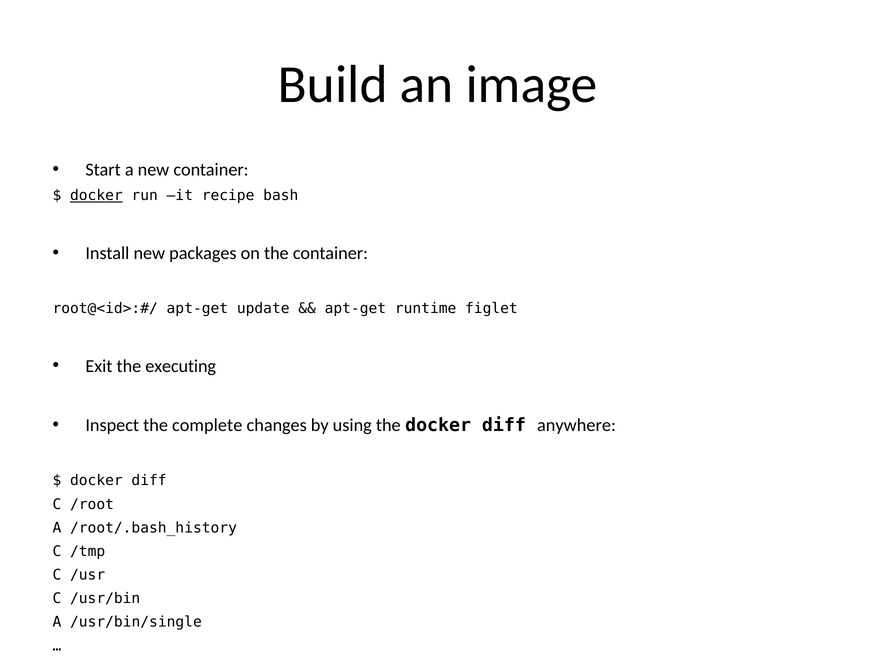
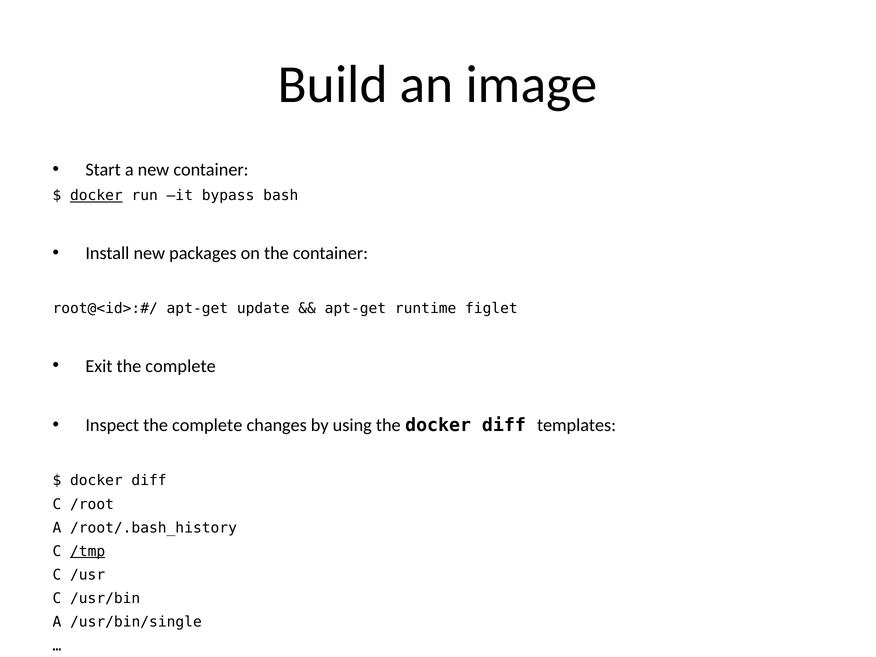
recipe: recipe -> bypass (228, 196)
Exit the executing: executing -> complete (181, 366)
anywhere: anywhere -> templates (577, 425)
/tmp underline: none -> present (88, 551)
